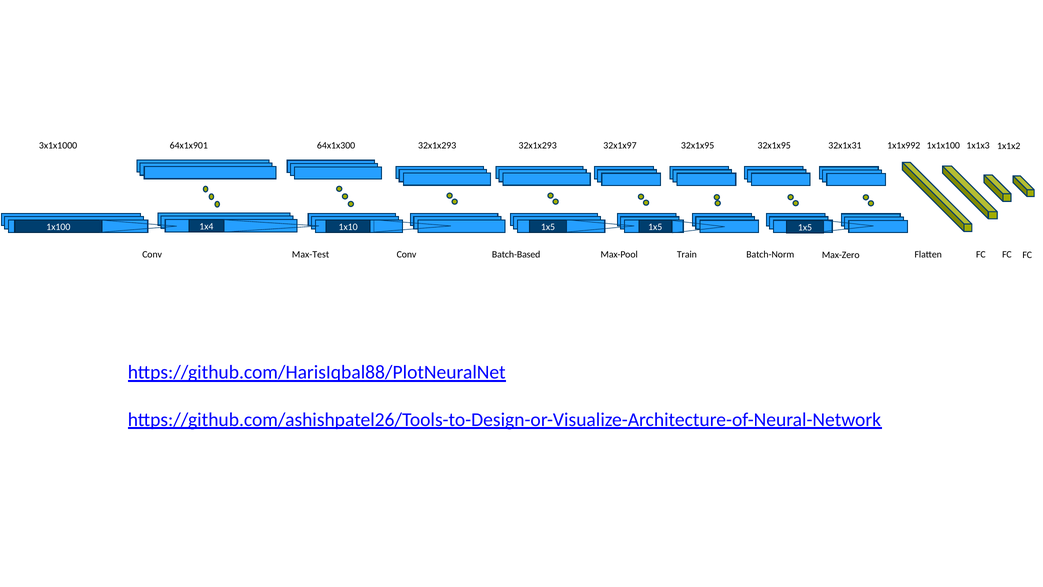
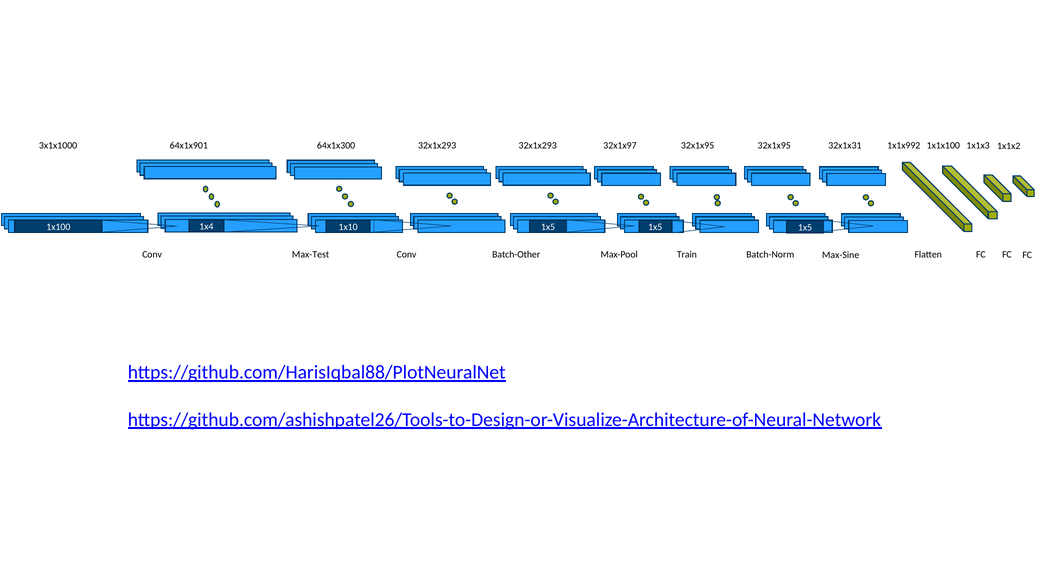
Batch-Based: Batch-Based -> Batch-Other (516, 254)
Max-Zero: Max-Zero -> Max-Sine (841, 255)
